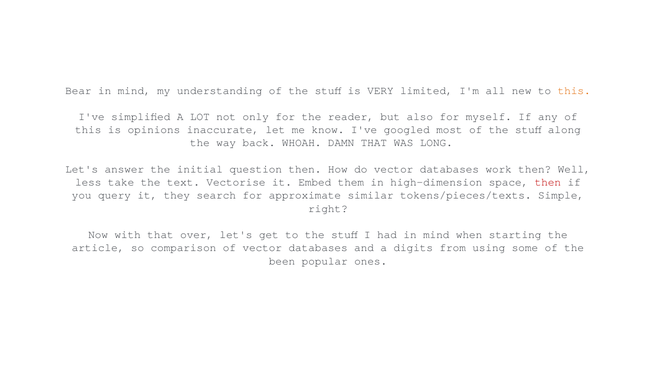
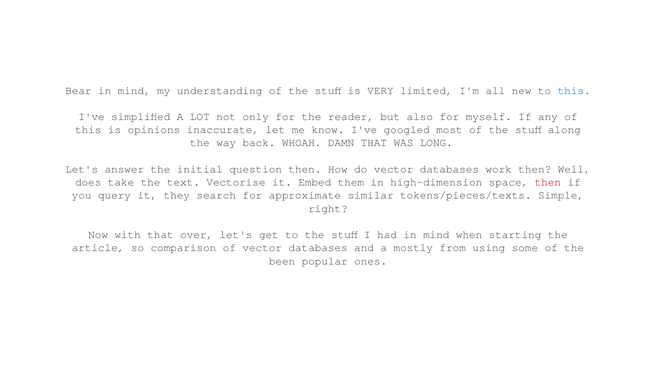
this colour: orange -> blue (574, 90)
less: less -> does (88, 182)
digits: digits -> mostly (413, 248)
